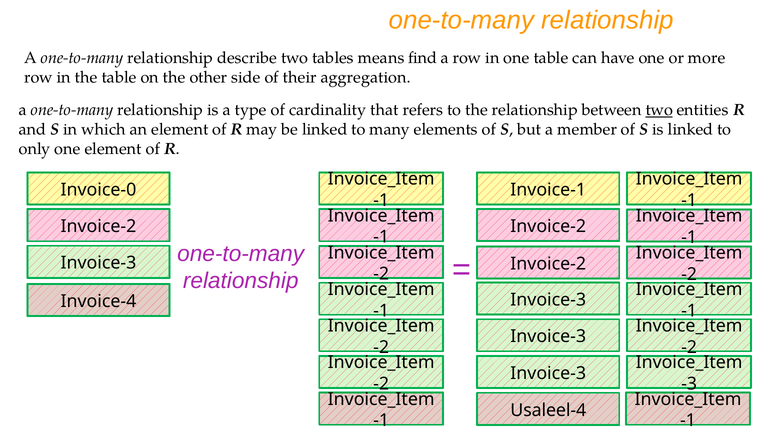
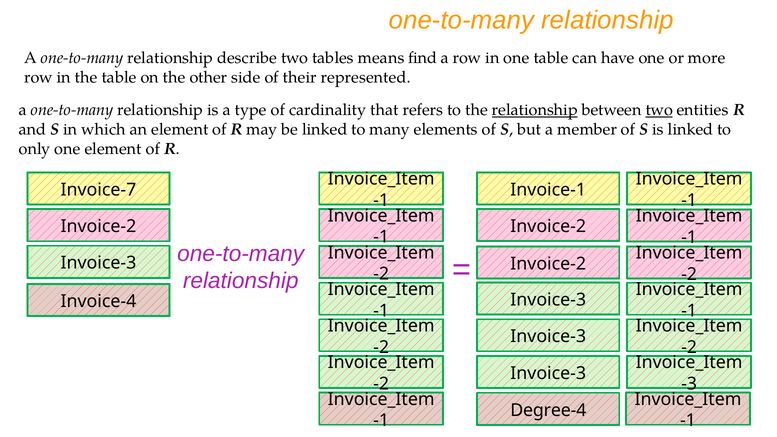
aggregation: aggregation -> represented (366, 77)
relationship underline: none -> present (535, 110)
Invoice-0: Invoice-0 -> Invoice-7 (98, 190)
Usaleel-4: Usaleel-4 -> Degree-4 (548, 410)
